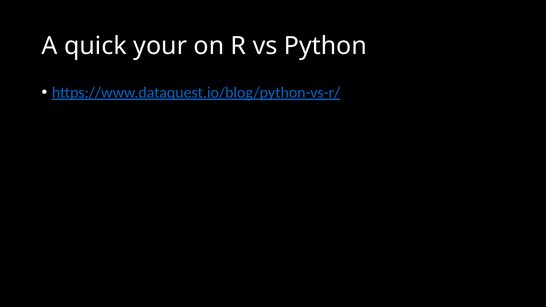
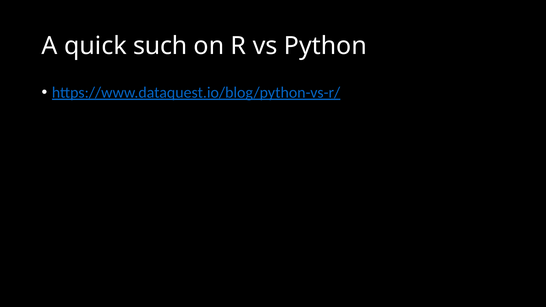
your: your -> such (160, 46)
